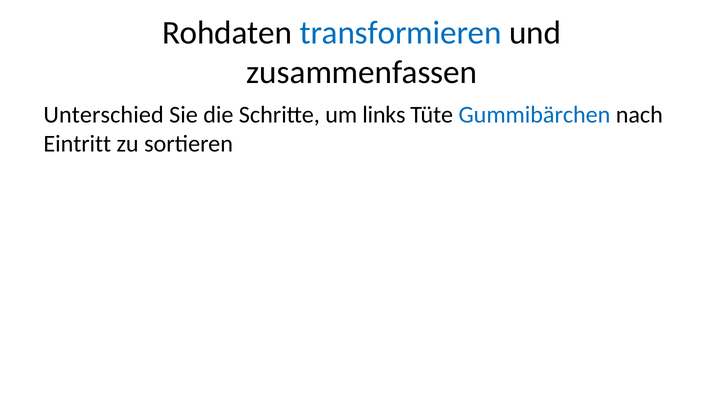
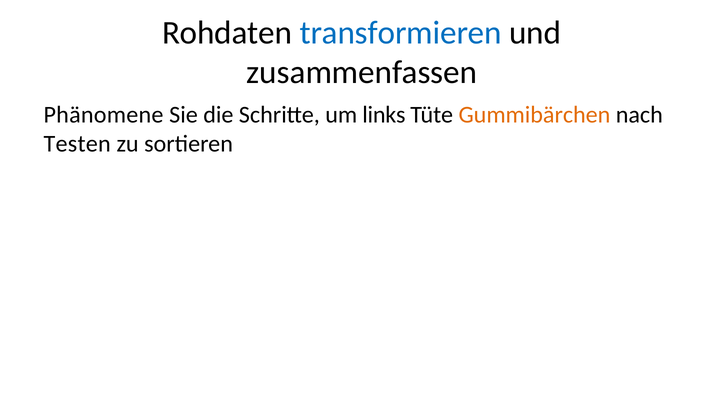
Unterschied: Unterschied -> Phänomene (103, 115)
Gummibärchen colour: blue -> orange (534, 115)
Eintritt: Eintritt -> Testen (77, 144)
